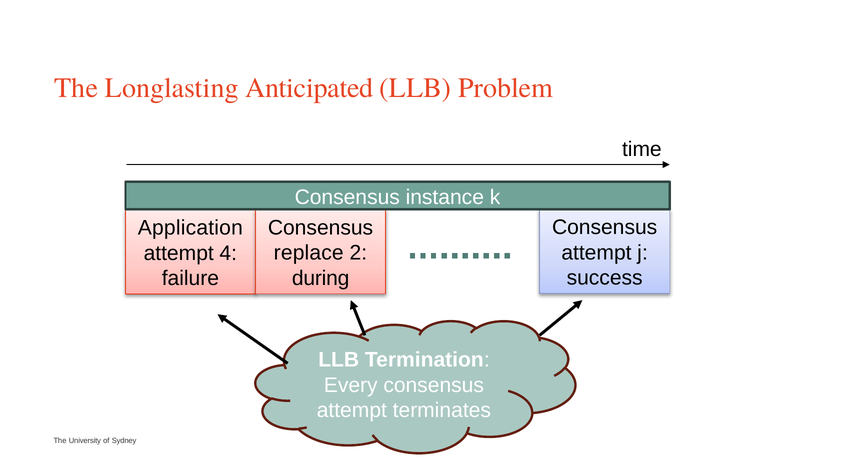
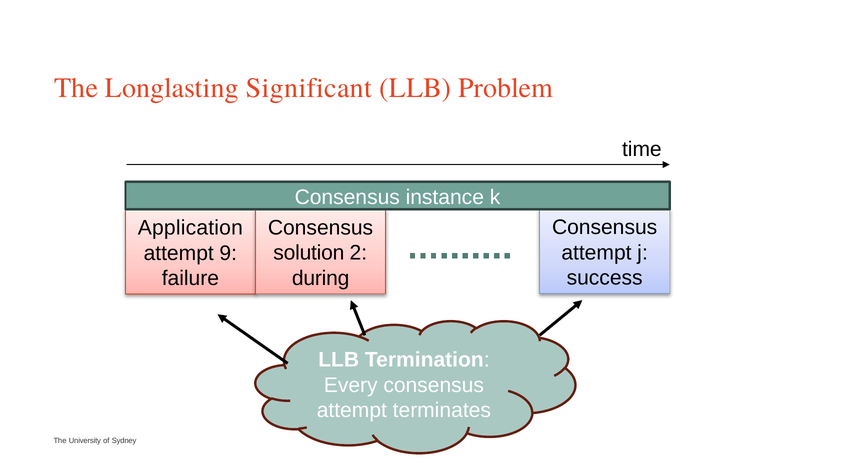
Anticipated: Anticipated -> Significant (309, 88)
replace: replace -> solution (309, 253)
4: 4 -> 9 (228, 253)
